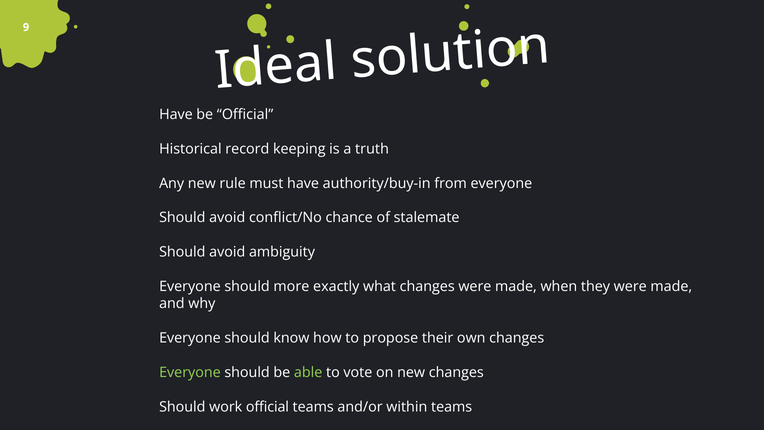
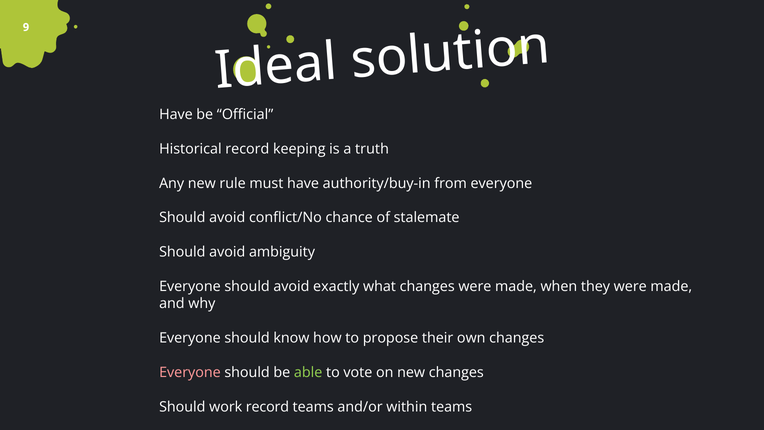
more: more -> avoid (291, 286)
Everyone colour: light green -> pink (190, 372)
work official: official -> record (267, 407)
